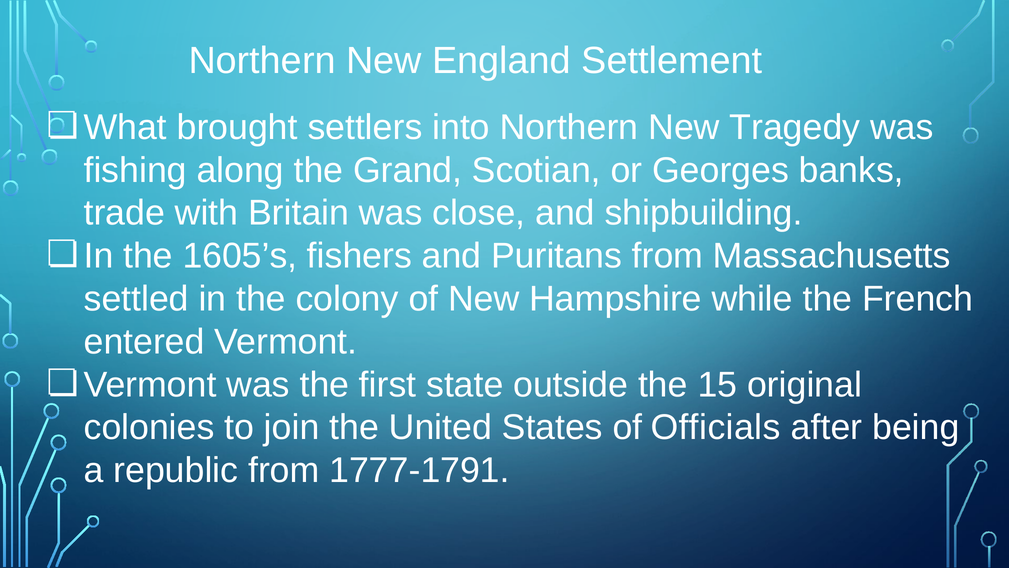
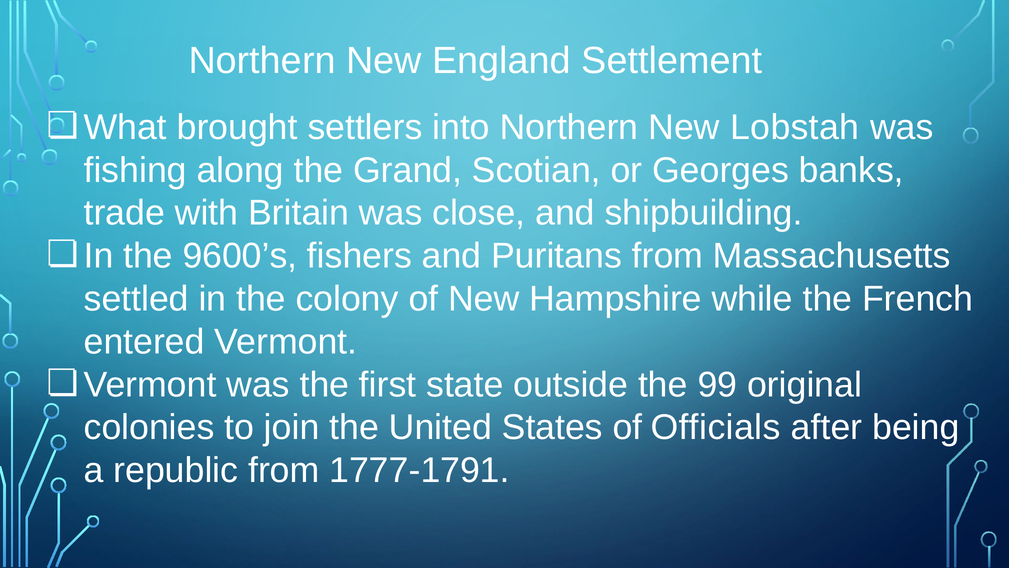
Tragedy: Tragedy -> Lobstah (795, 127)
1605’s: 1605’s -> 9600’s (240, 256)
15: 15 -> 99 (717, 384)
